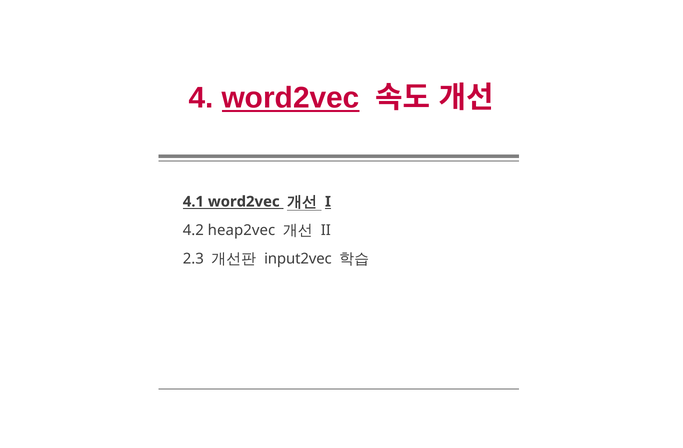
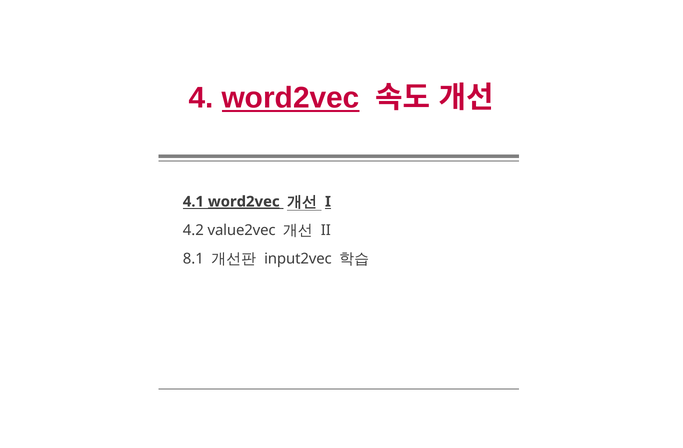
word2vec underline: none -> present (244, 202)
heap2vec: heap2vec -> value2vec (242, 230)
2.3: 2.3 -> 8.1 (193, 259)
